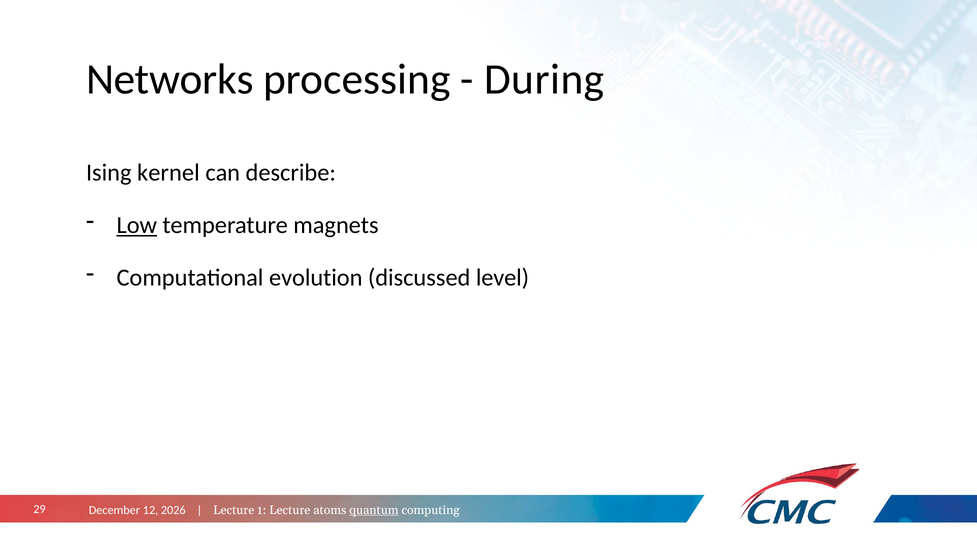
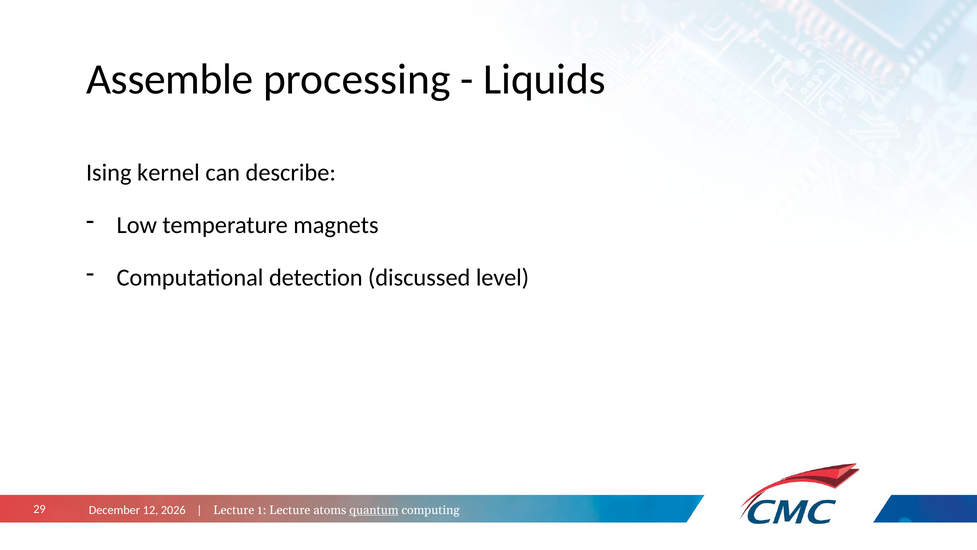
Networks: Networks -> Assemble (170, 79)
During: During -> Liquids (545, 79)
Low underline: present -> none (137, 225)
evolution: evolution -> detection (316, 277)
